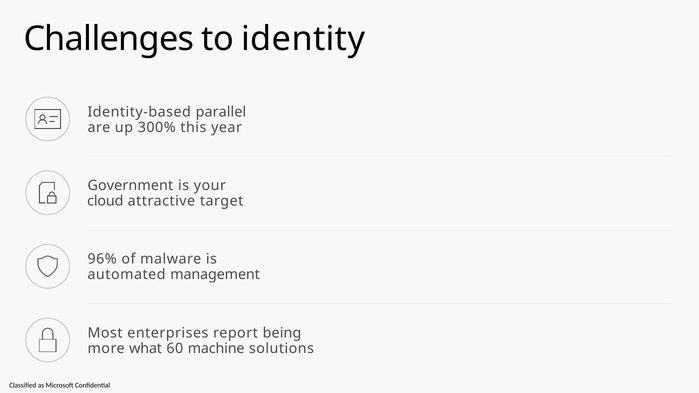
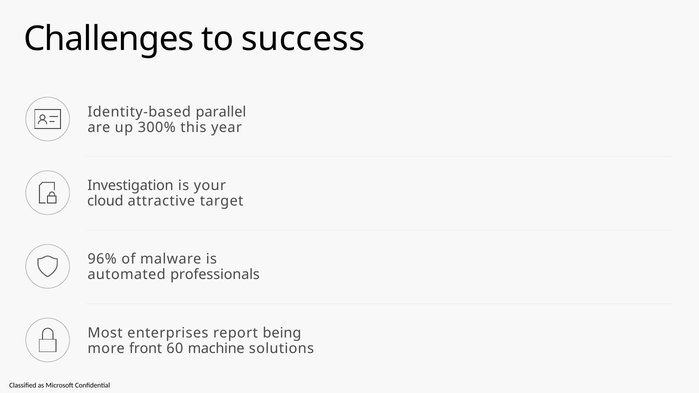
identity: identity -> success (303, 39)
Government: Government -> Investigation (130, 186)
management: management -> professionals (215, 275)
what: what -> front (146, 348)
